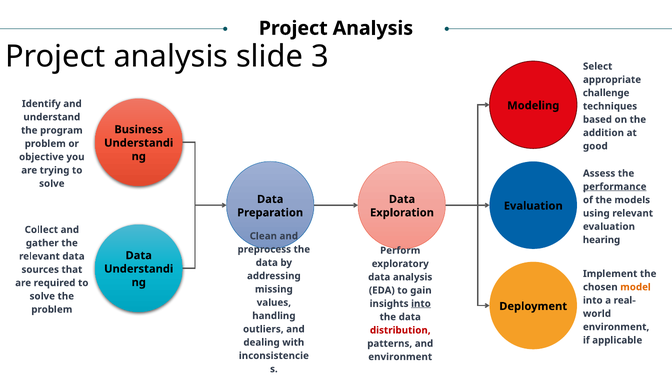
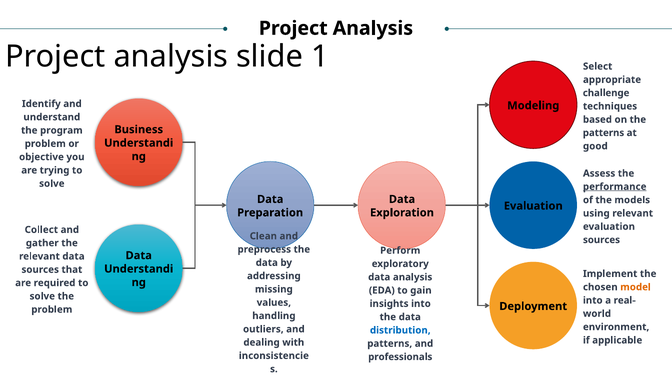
3: 3 -> 1 (320, 56)
addition: addition -> patterns (604, 133)
hearing: hearing -> sources (601, 240)
into underline: present -> none (421, 304)
distribution colour: red -> blue (400, 330)
environment: environment -> professionals (400, 357)
